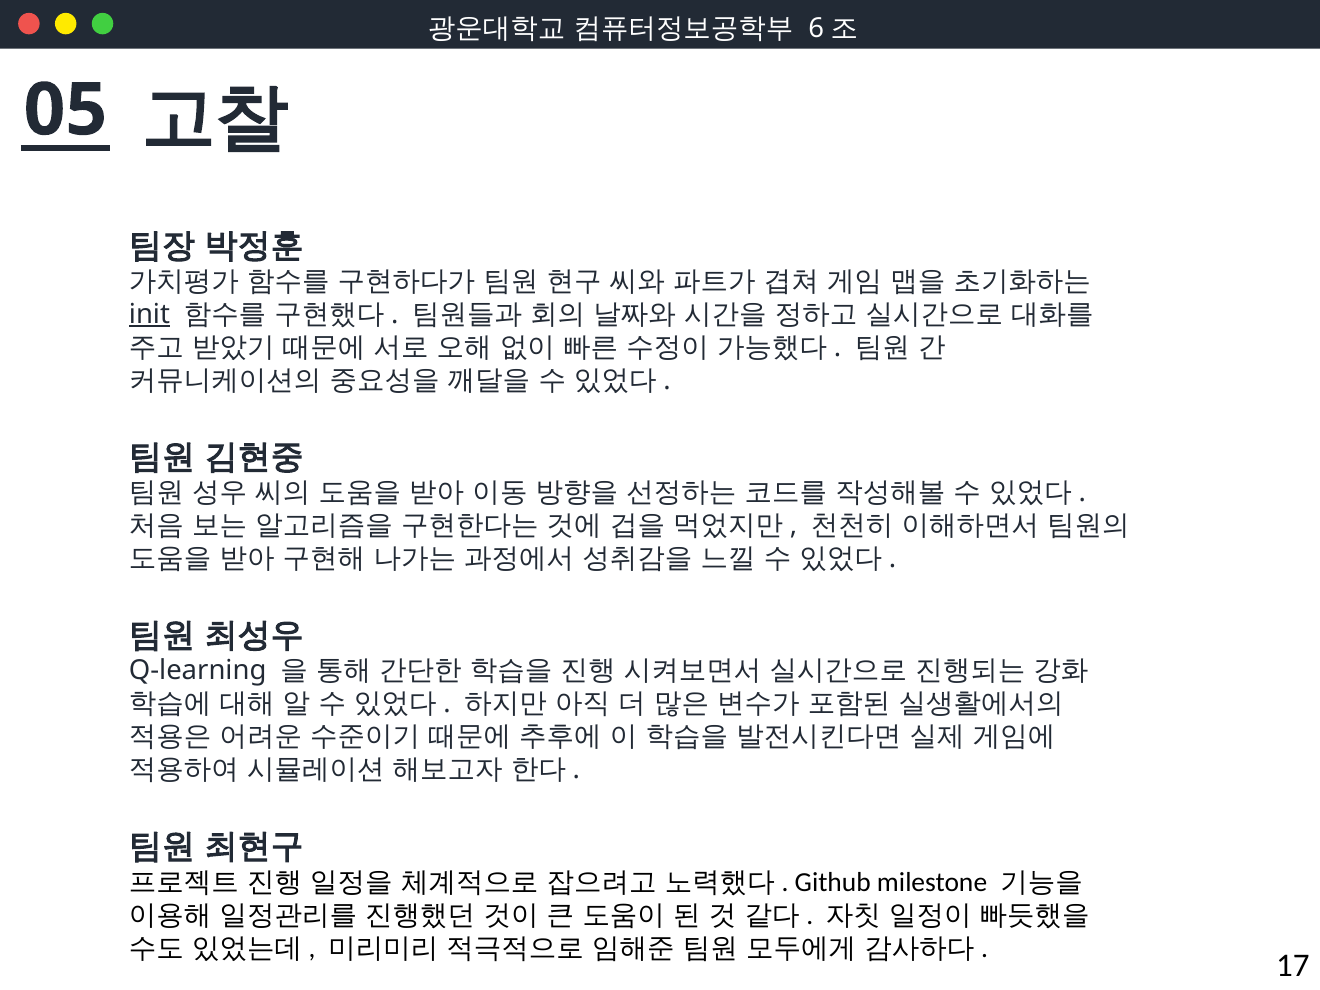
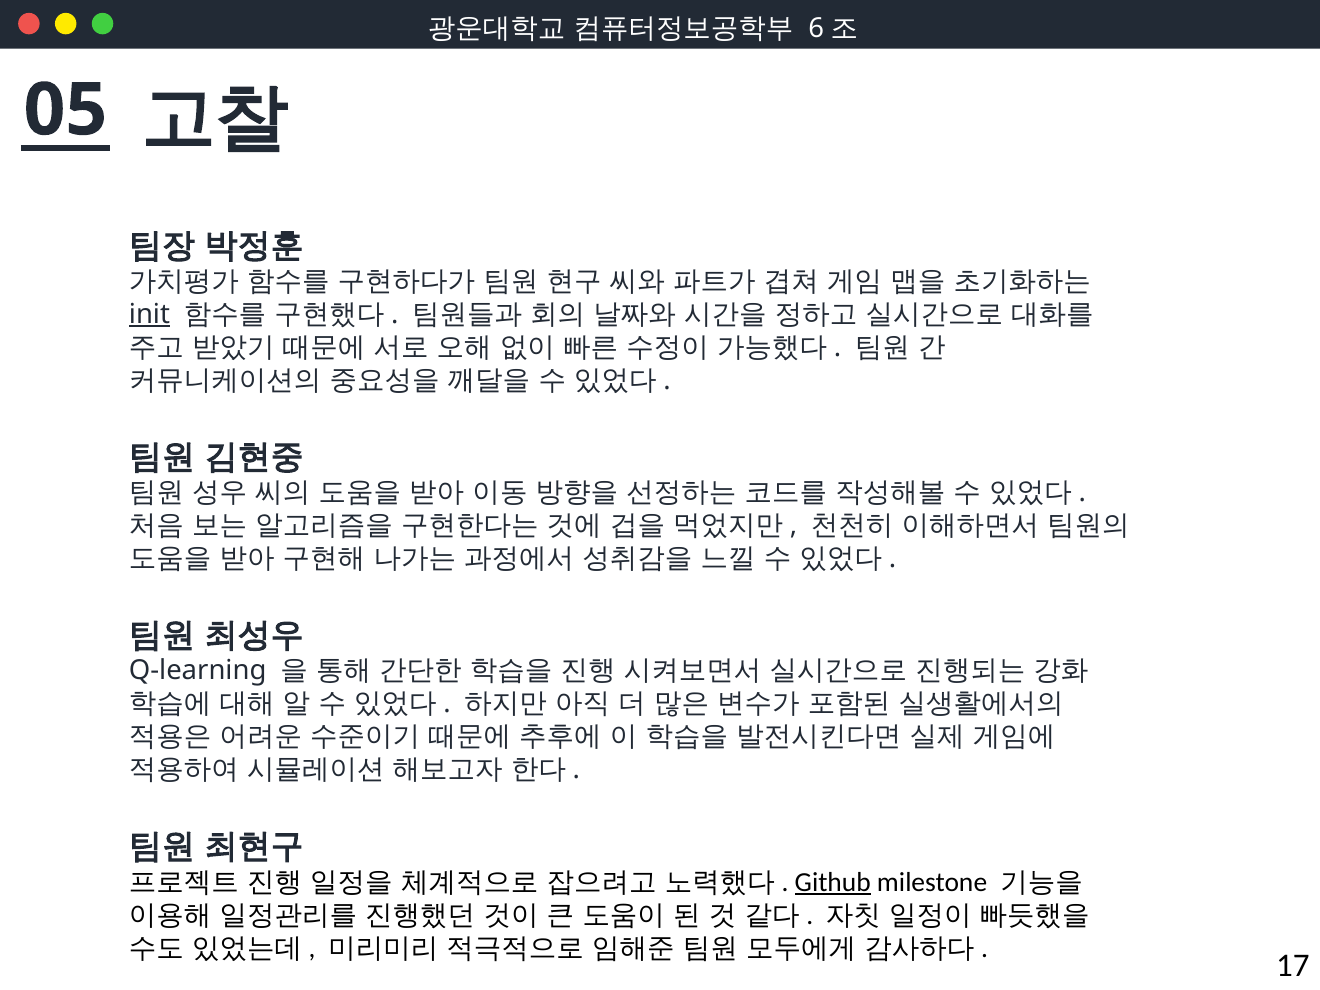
Github underline: none -> present (833, 882)
